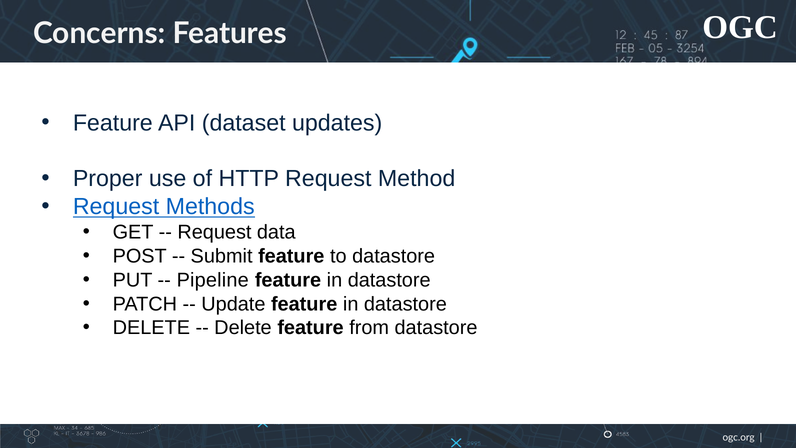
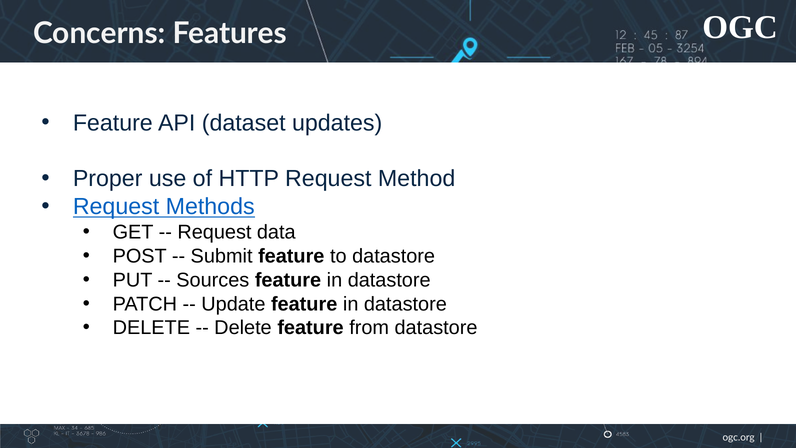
Pipeline: Pipeline -> Sources (213, 280)
